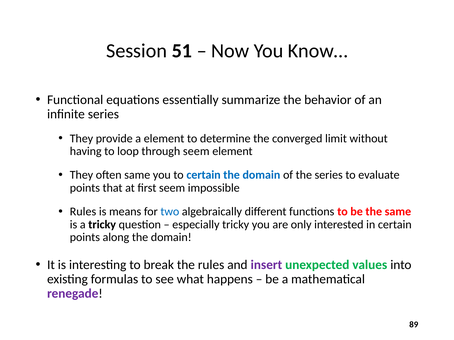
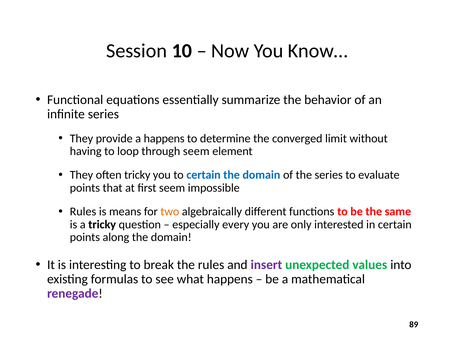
51: 51 -> 10 (182, 51)
a element: element -> happens (164, 139)
often same: same -> tricky (137, 175)
two colour: blue -> orange (170, 212)
especially tricky: tricky -> every (236, 225)
